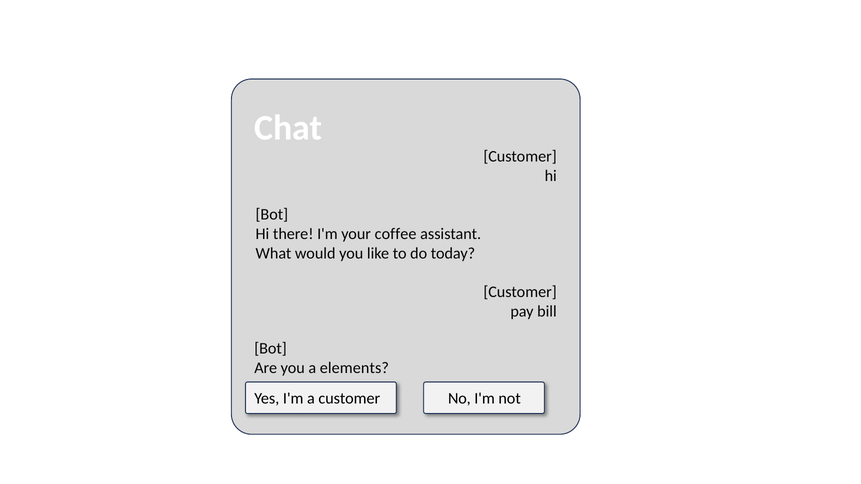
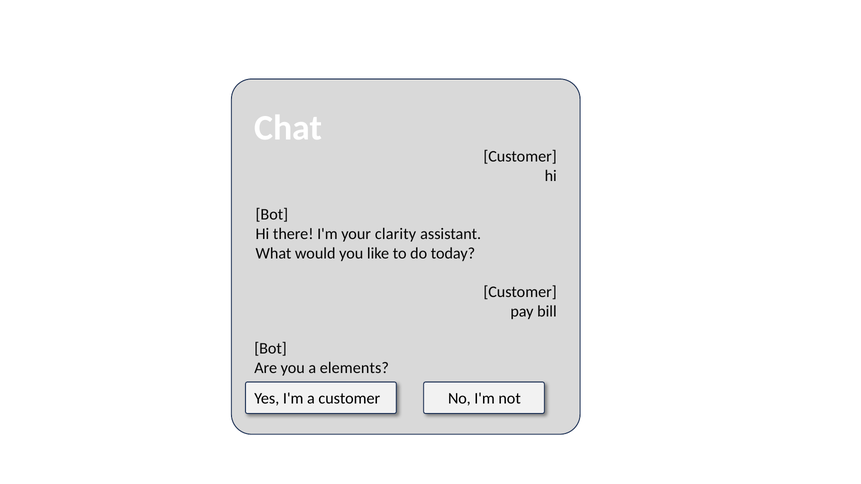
coffee: coffee -> clarity (396, 234)
